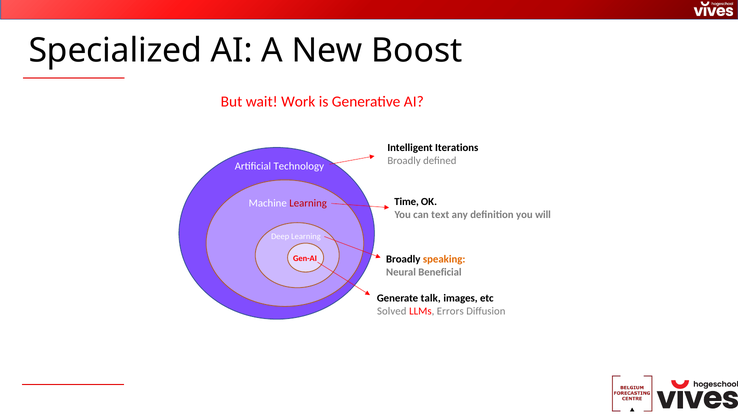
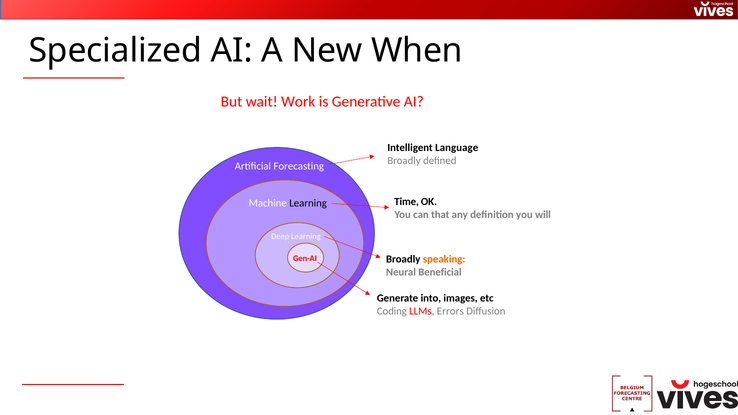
Boost: Boost -> When (417, 50)
Iterations: Iterations -> Language (457, 148)
Technology: Technology -> Forecasting (299, 166)
Learning colour: red -> black (308, 203)
text: text -> that (440, 215)
talk: talk -> into (431, 298)
Solved: Solved -> Coding (392, 311)
